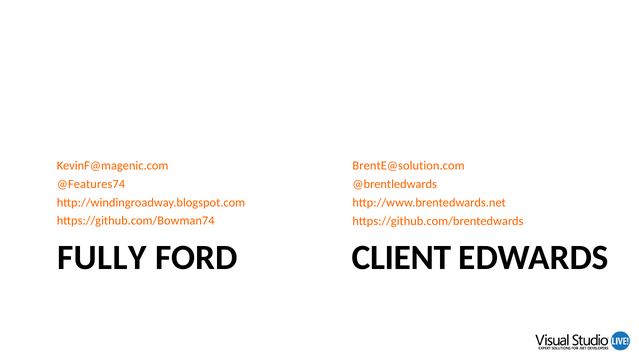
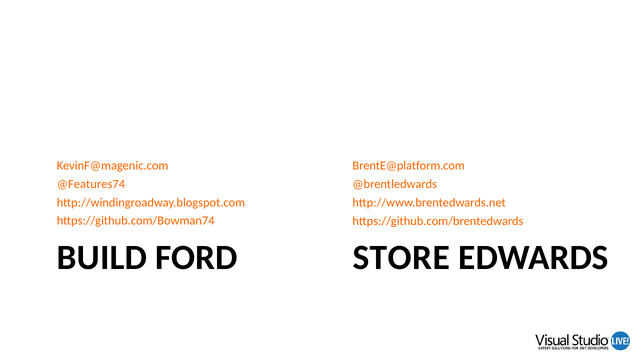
BrentE@solution.com: BrentE@solution.com -> BrentE@platform.com (409, 166)
CLIENT: CLIENT -> STORE (401, 258)
FULLY: FULLY -> BUILD (102, 258)
